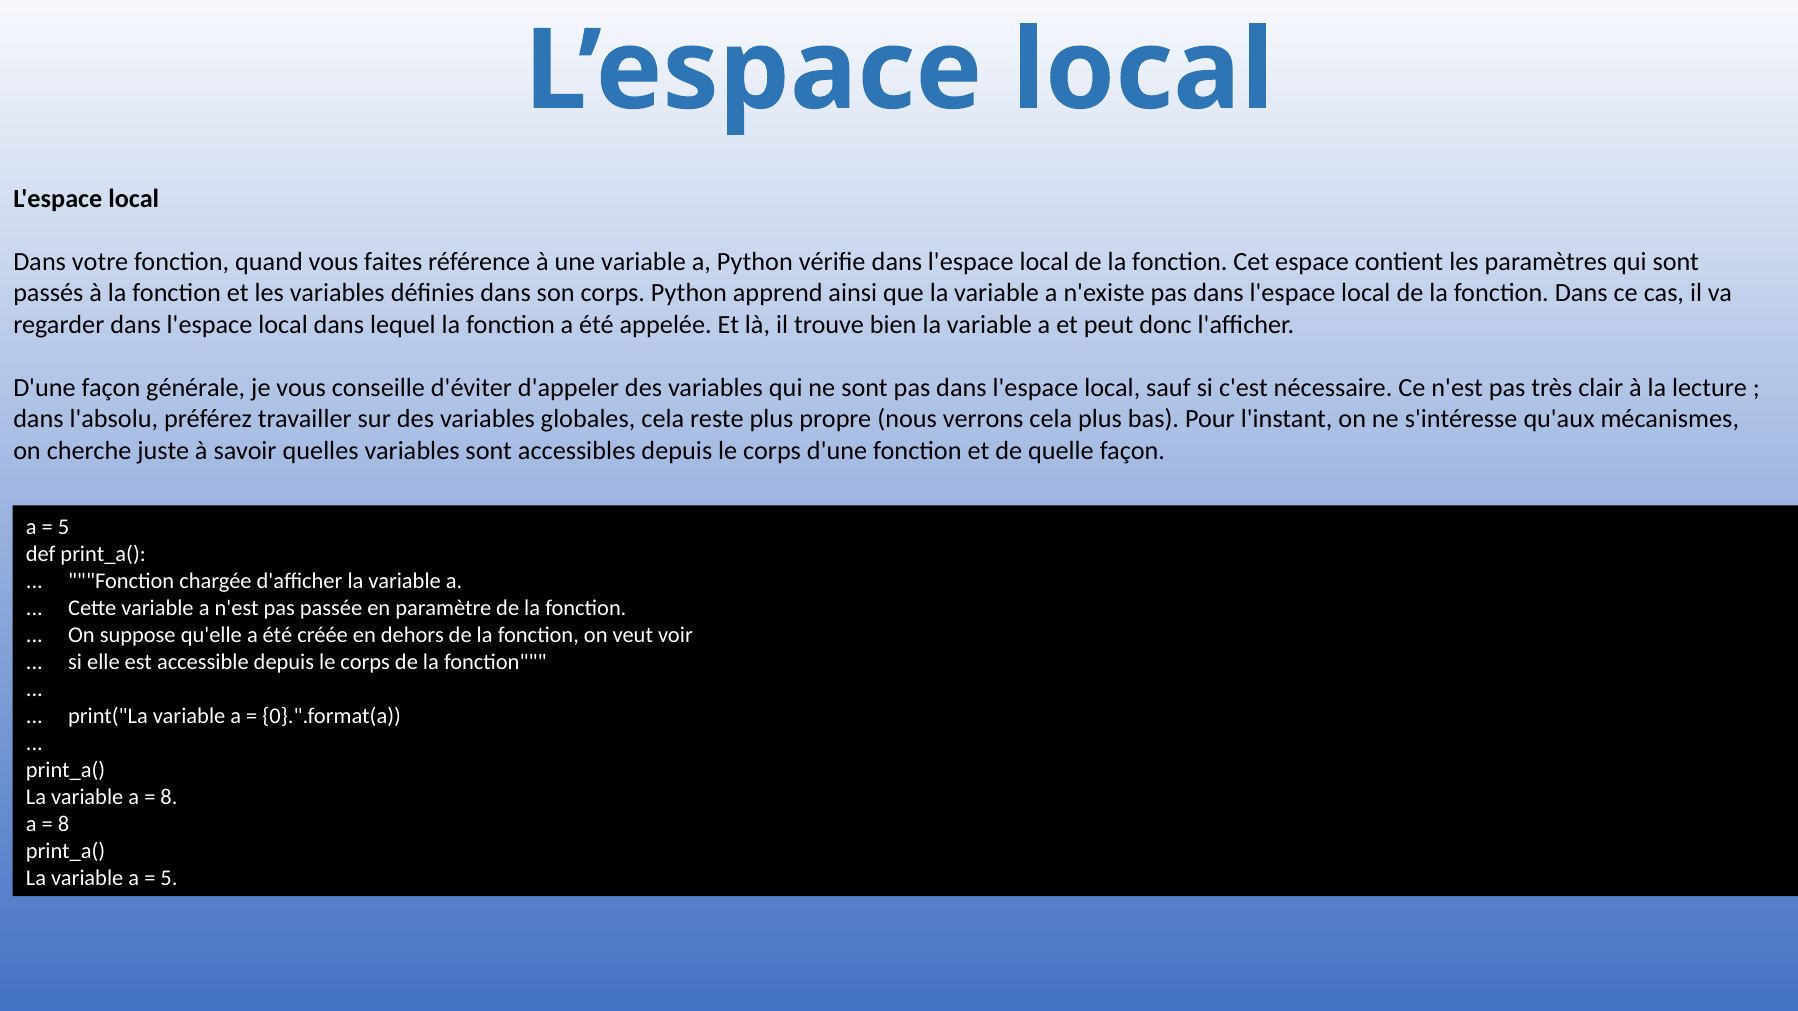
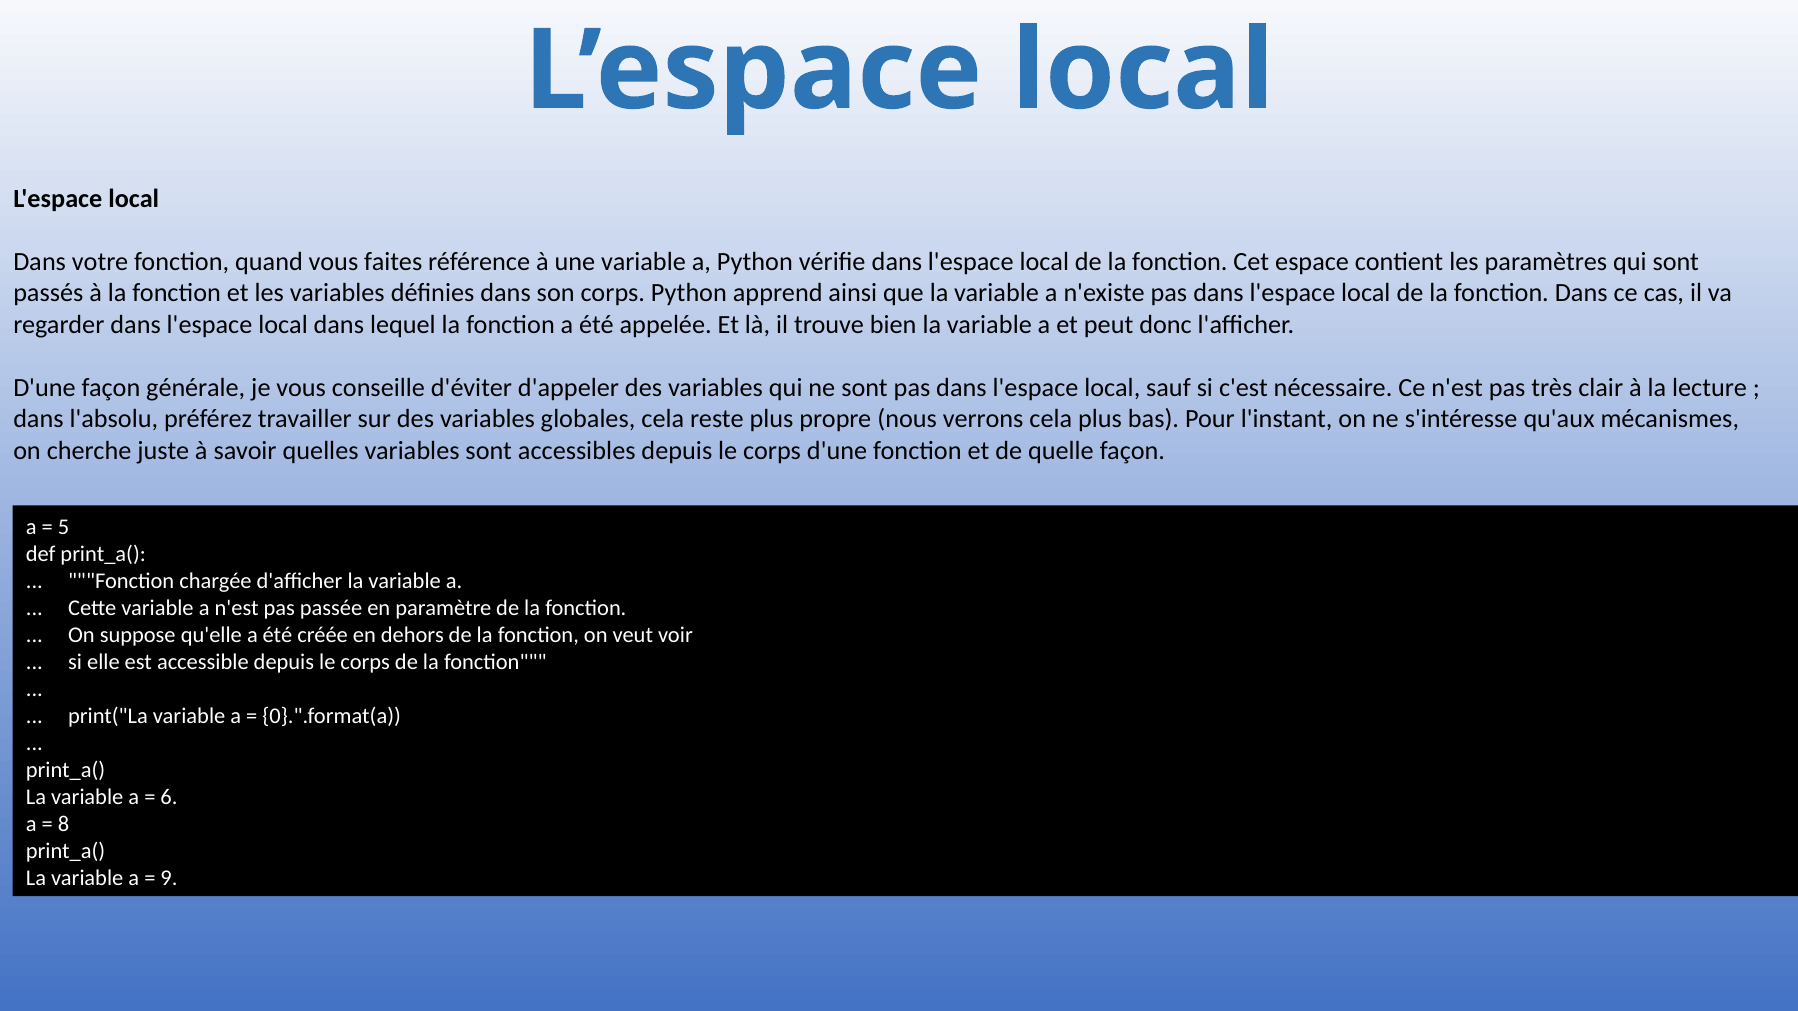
8: 8 -> 6 (169, 797)
5: 5 -> 9 (169, 878)
